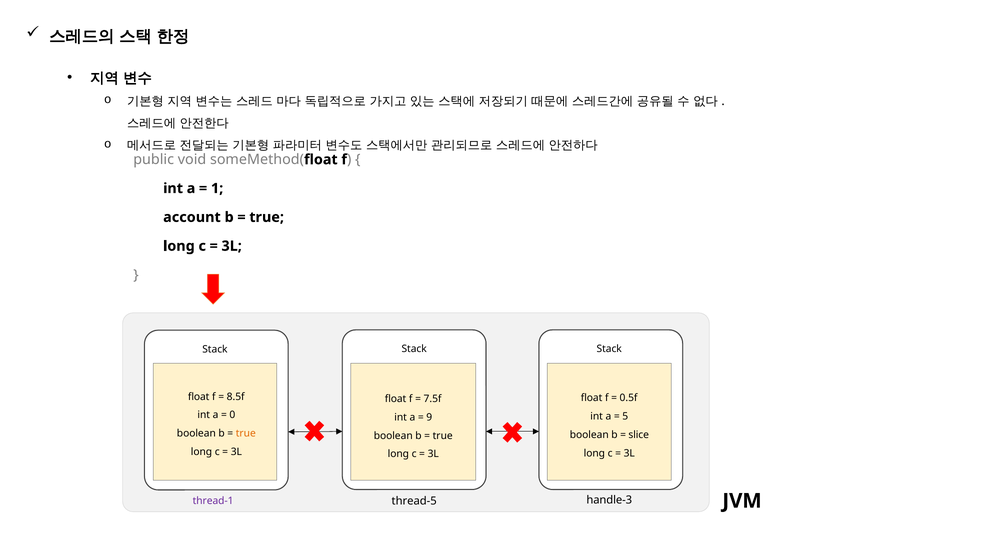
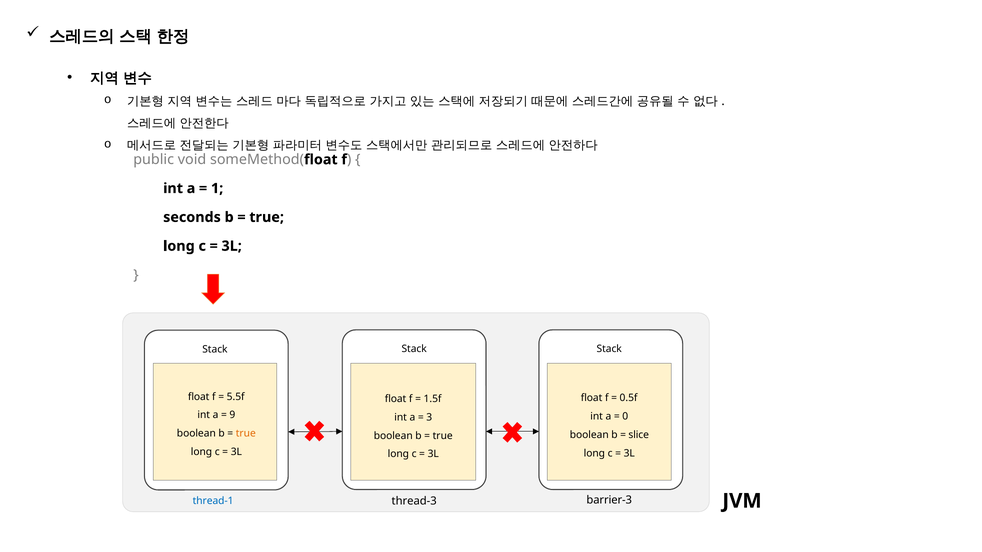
account: account -> seconds (192, 217)
8.5f: 8.5f -> 5.5f (236, 397)
7.5f: 7.5f -> 1.5f (433, 399)
0: 0 -> 9 (232, 415)
5: 5 -> 0 (625, 417)
9: 9 -> 3 (429, 418)
handle-3: handle-3 -> barrier-3 (609, 501)
thread-1 colour: purple -> blue (213, 501)
thread-5: thread-5 -> thread-3 (414, 502)
